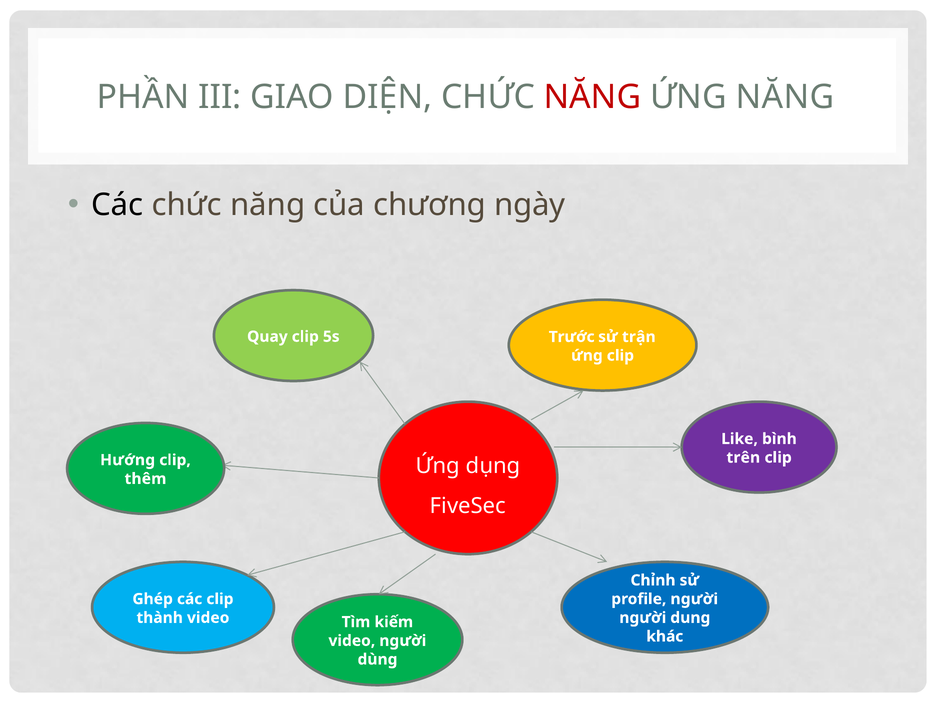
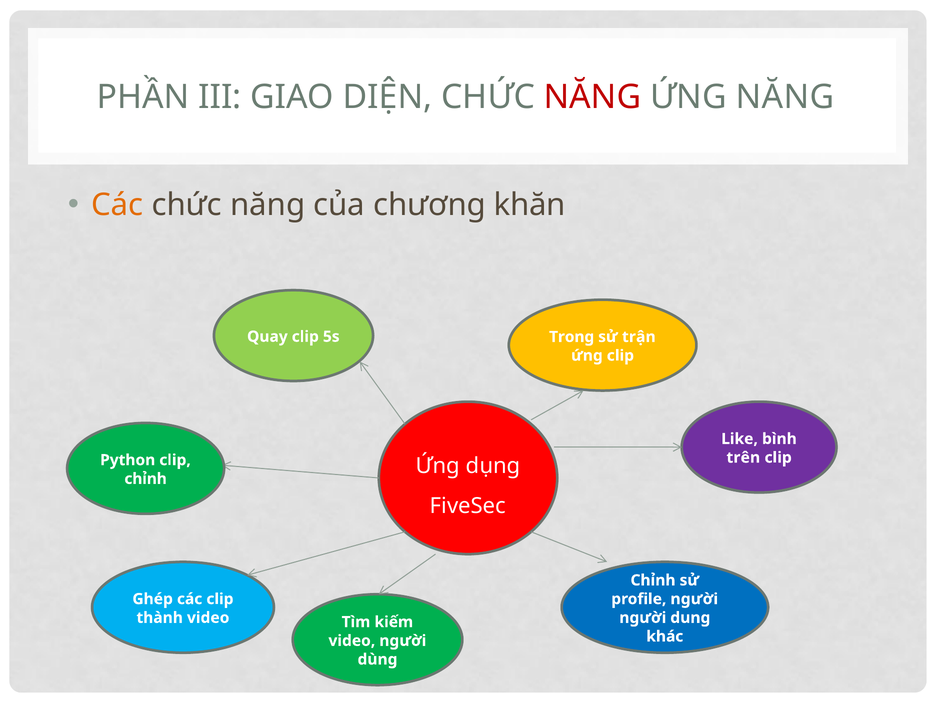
Các colour: black -> orange (117, 205)
ngày: ngày -> khăn (530, 205)
Trước: Trước -> Trong (572, 337)
Hướng: Hướng -> Python (128, 460)
thêm: thêm -> chỉnh (146, 479)
